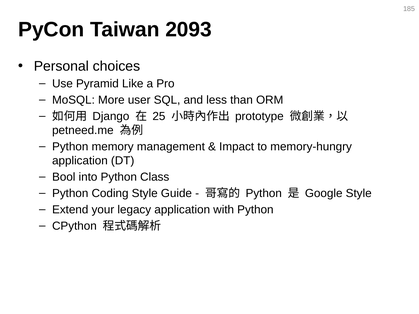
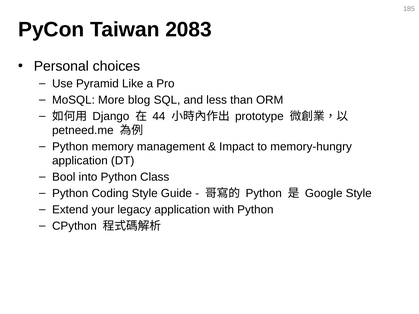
2093: 2093 -> 2083 (189, 30)
user: user -> blog (139, 100)
25: 25 -> 44 (159, 116)
